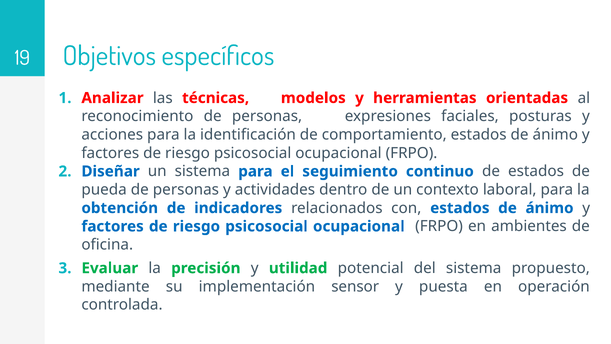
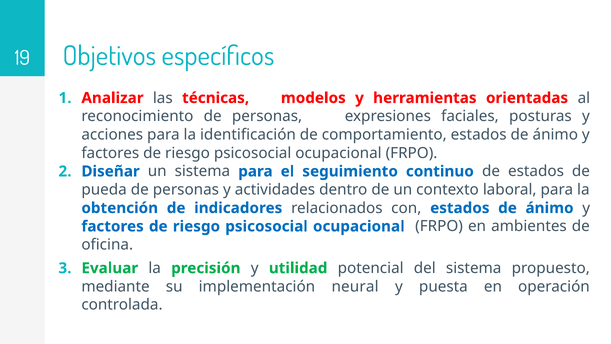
sensor: sensor -> neural (355, 286)
